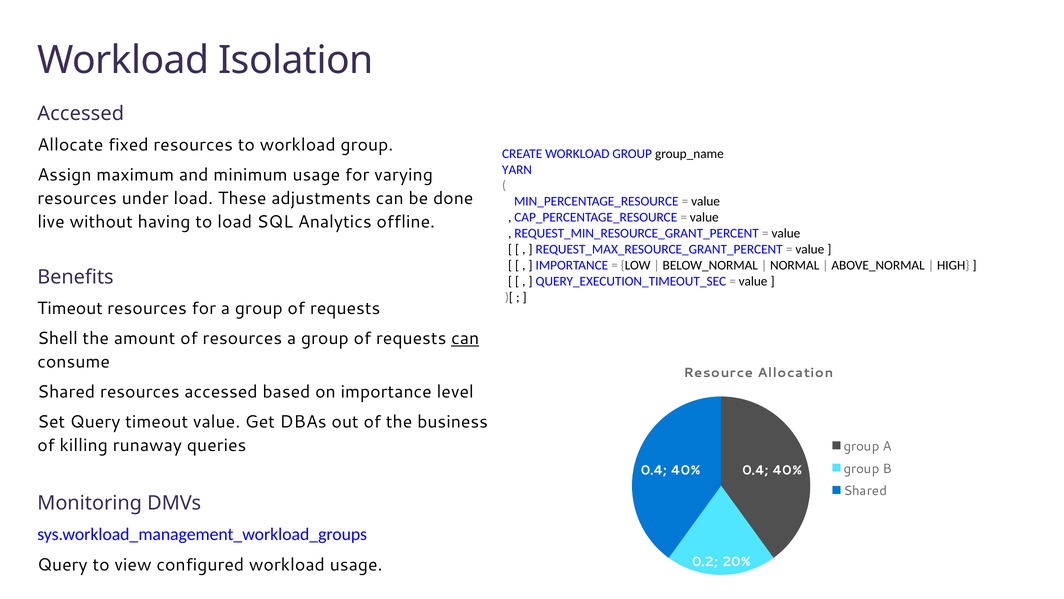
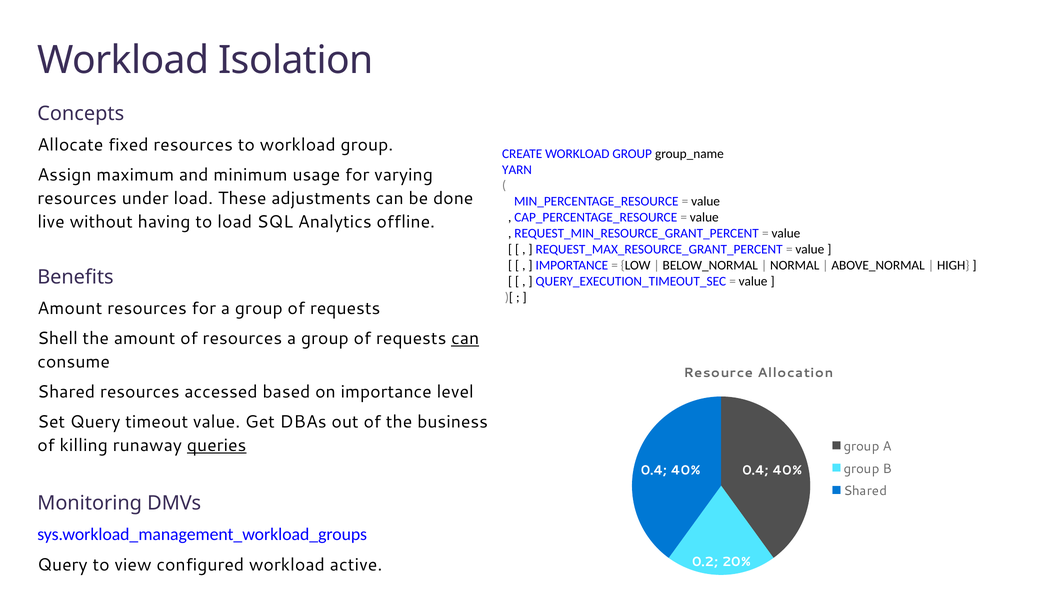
Accessed: Accessed -> Concepts (81, 114)
Timeout: Timeout -> Amount (70, 308)
queries underline: none -> present (217, 445)
workload usage: usage -> active (356, 564)
